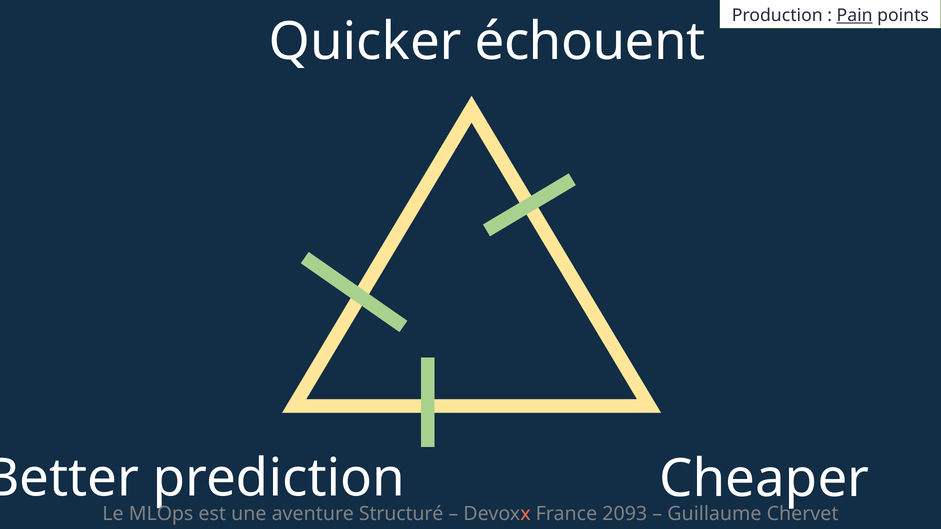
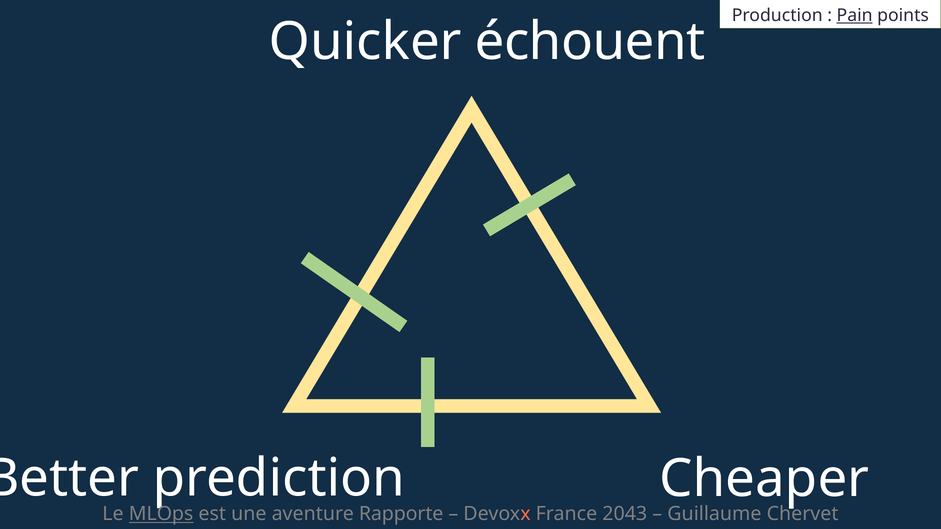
MLOps underline: none -> present (161, 514)
Structuré: Structuré -> Rapporte (401, 514)
2093: 2093 -> 2043 (625, 514)
